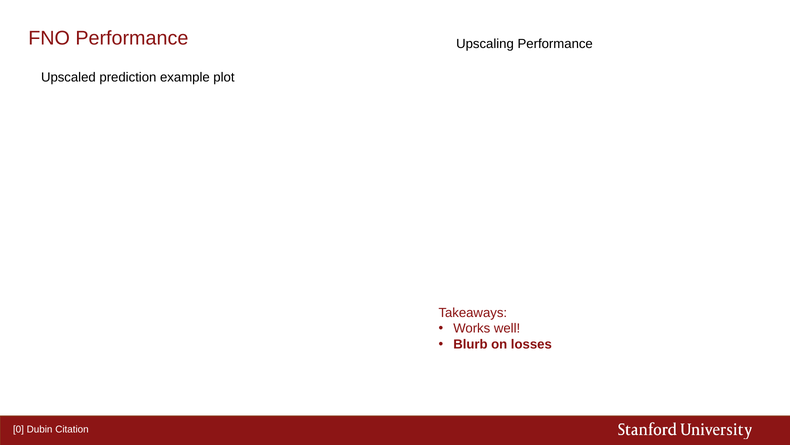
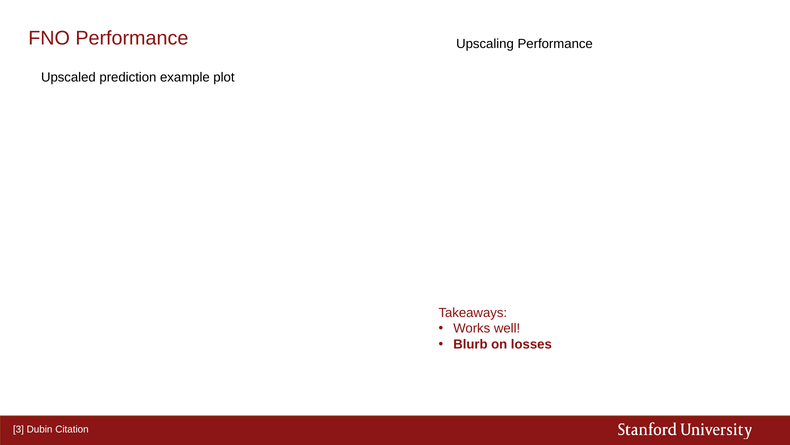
0: 0 -> 3 (18, 429)
